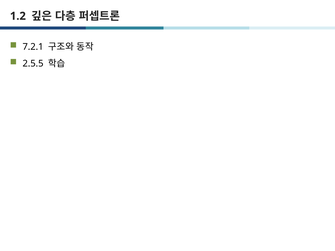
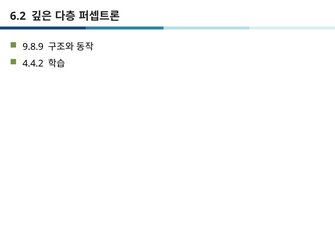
1.2: 1.2 -> 6.2 (18, 16)
7.2.1: 7.2.1 -> 9.8.9 (33, 47)
2.5.5: 2.5.5 -> 4.4.2 (33, 64)
